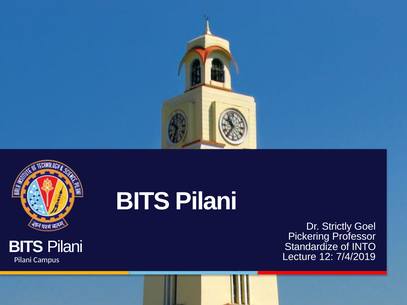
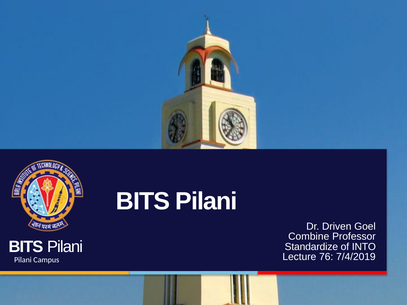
Strictly: Strictly -> Driven (337, 227)
Pickering: Pickering -> Combine (309, 237)
12: 12 -> 76 (326, 257)
